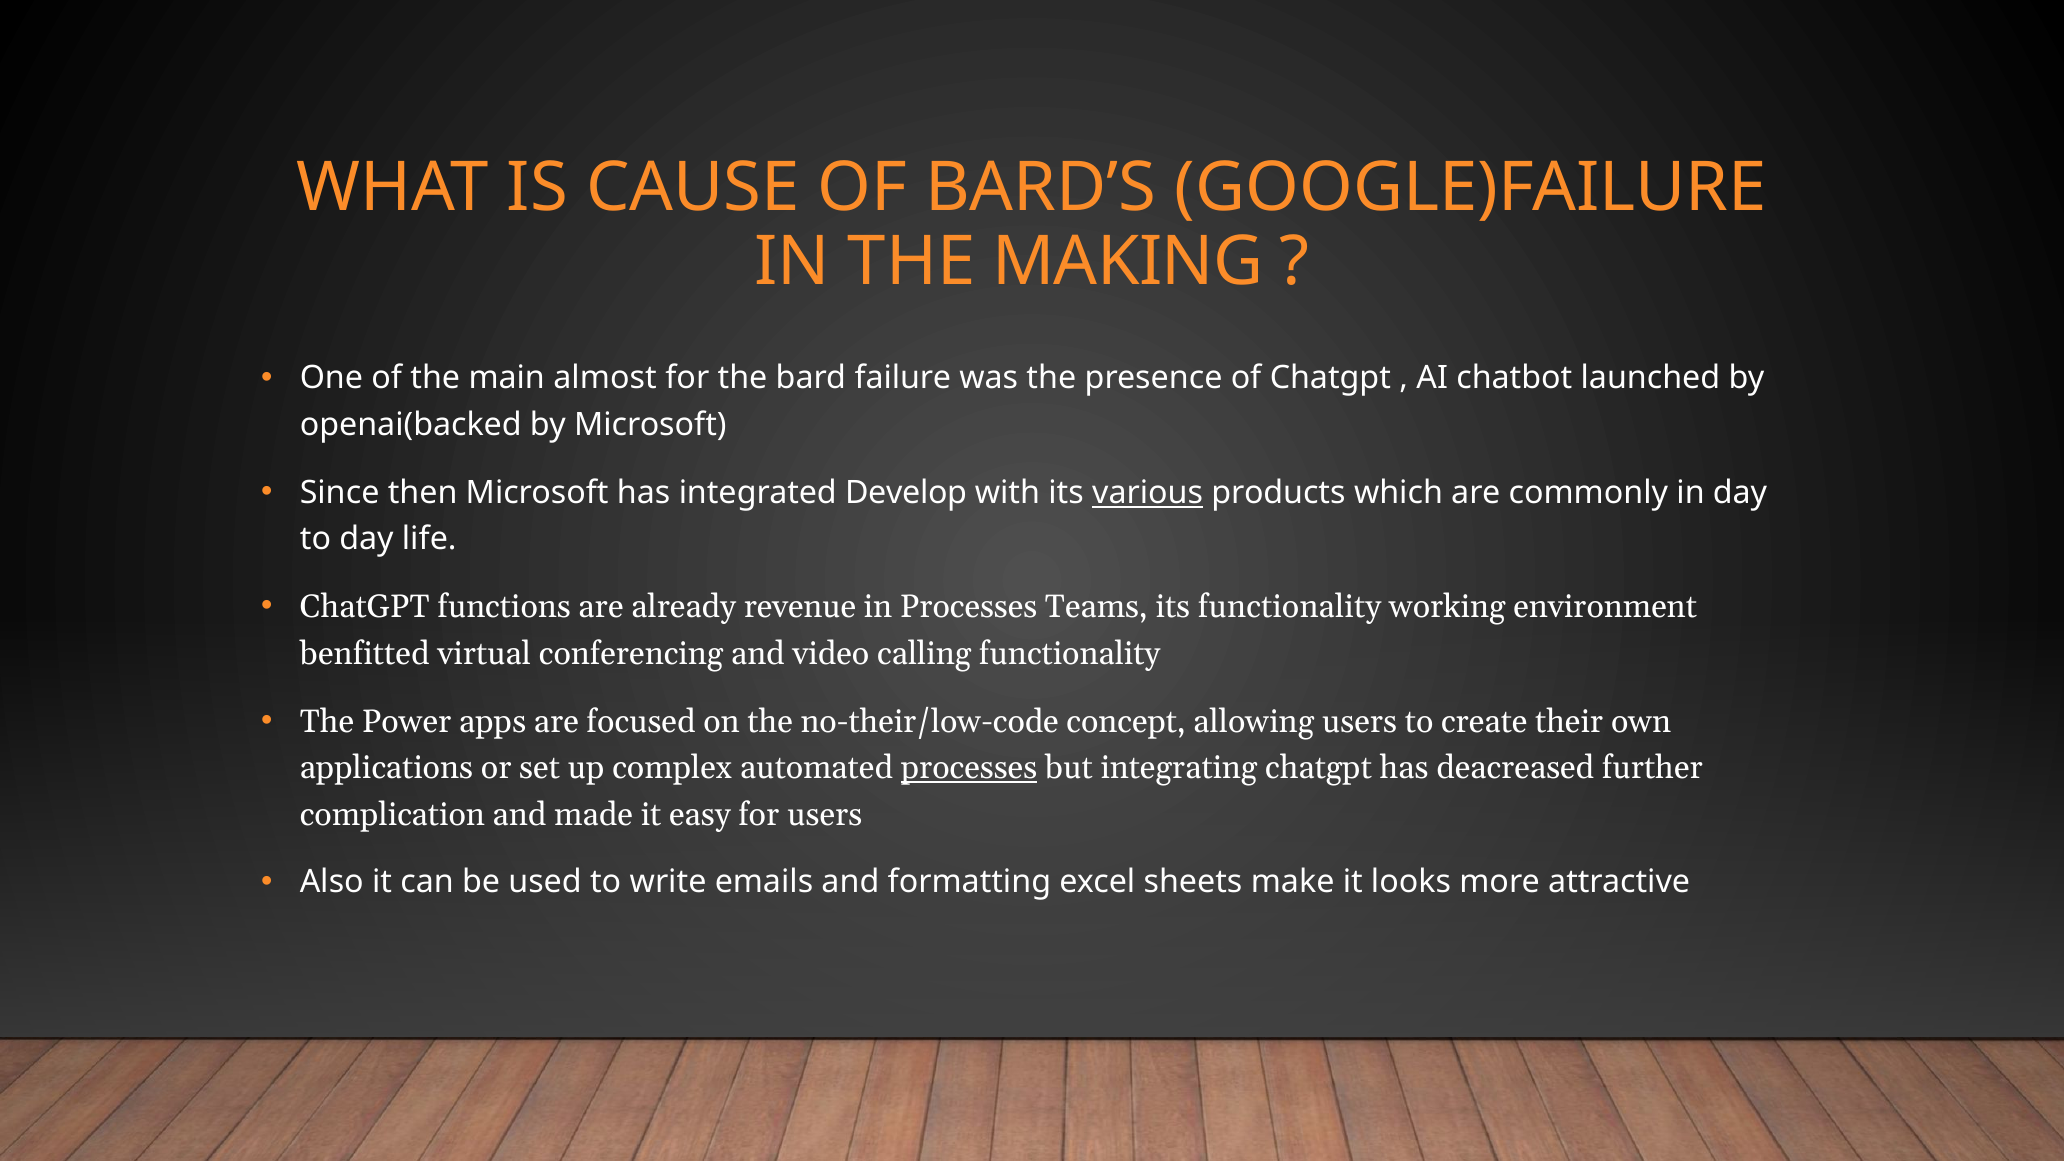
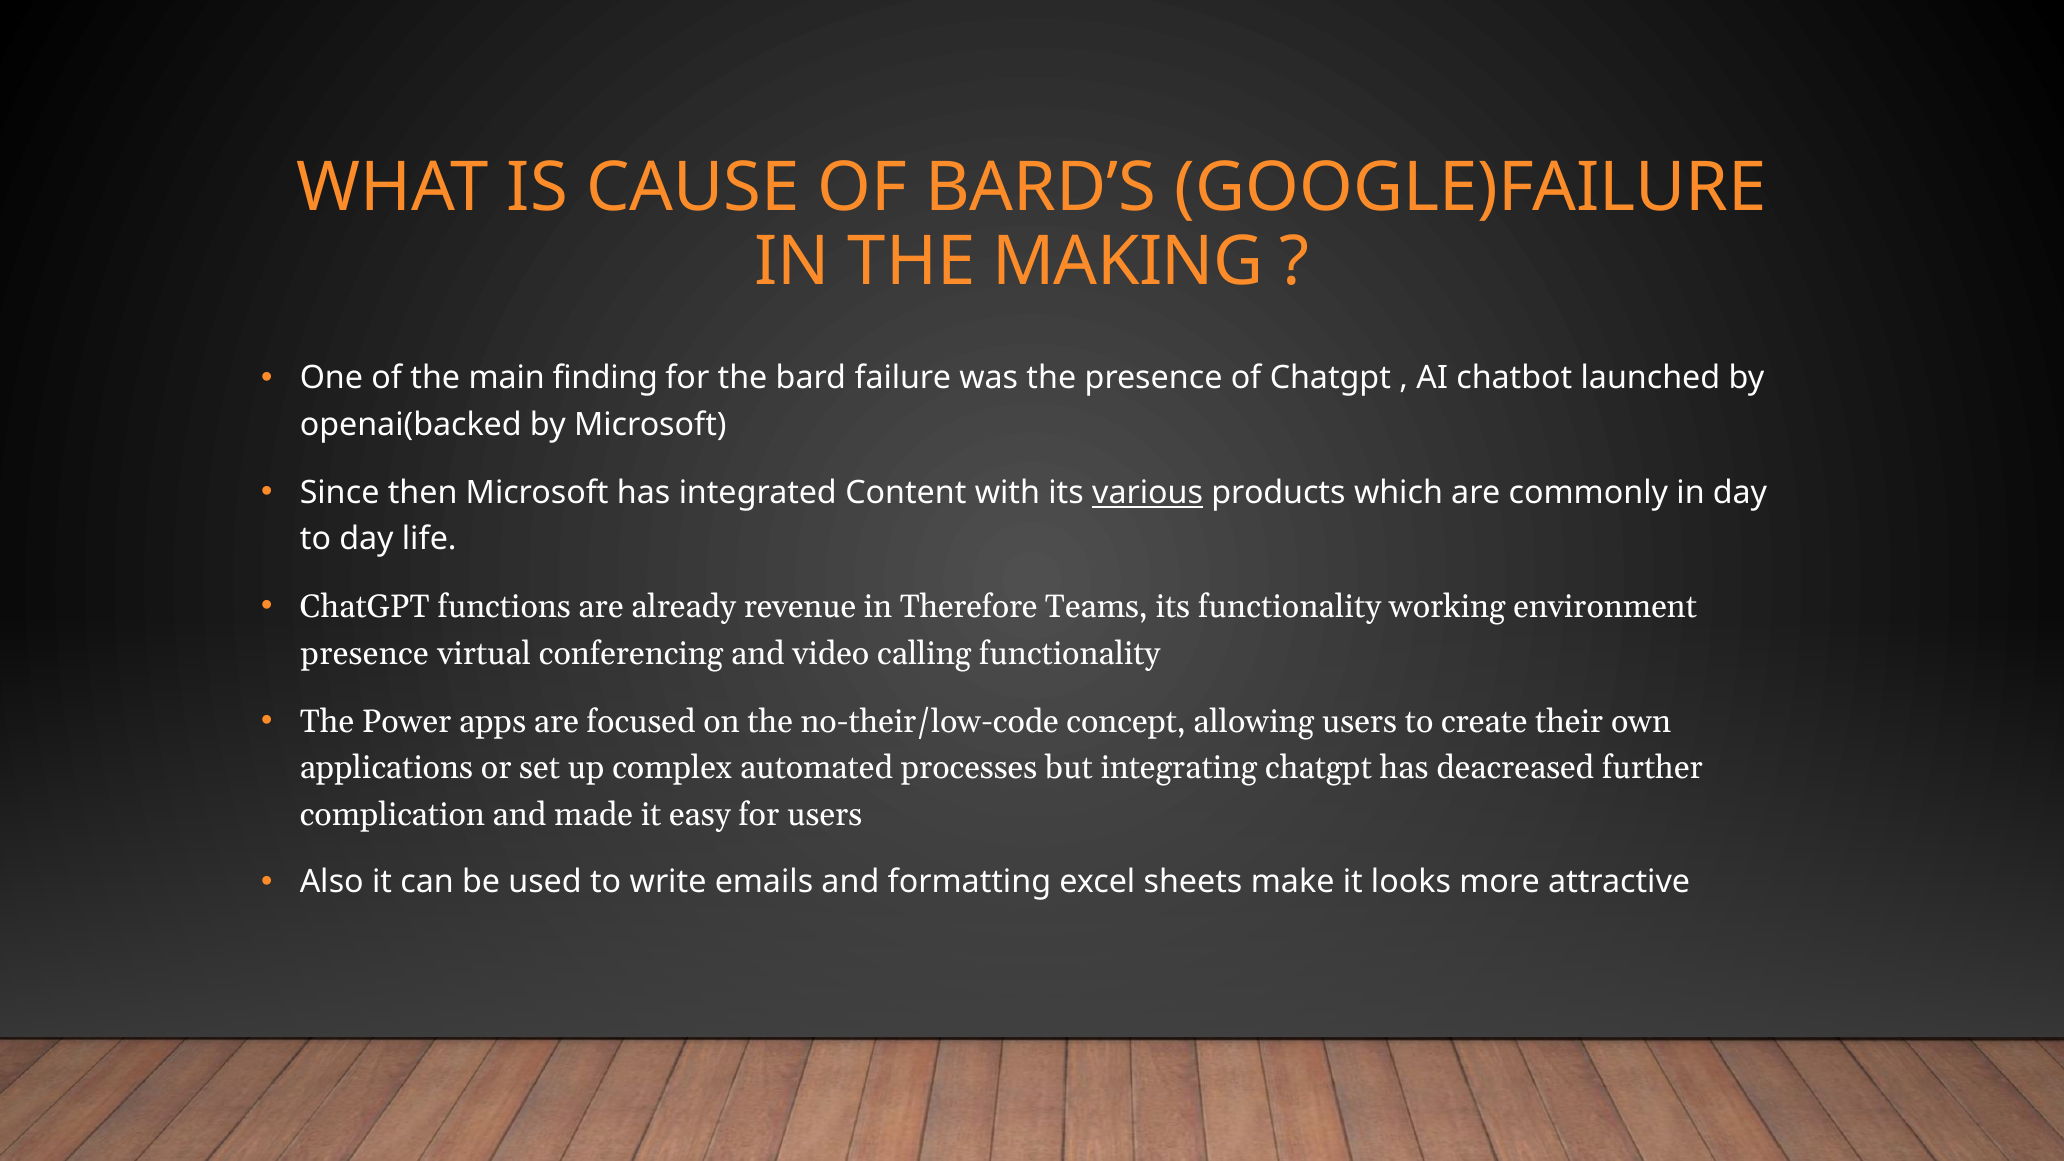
almost: almost -> finding (605, 378)
Develop: Develop -> Content (906, 493)
in Processes: Processes -> Therefore (969, 607)
benfitted: benfitted -> presence (365, 654)
processes underline: present -> none (969, 768)
